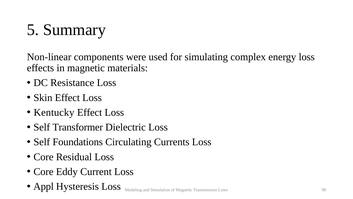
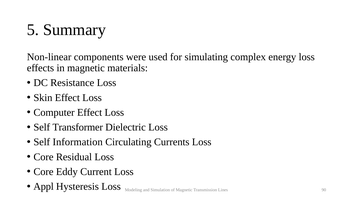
Kentucky: Kentucky -> Computer (54, 112)
Foundations: Foundations -> Information (78, 142)
